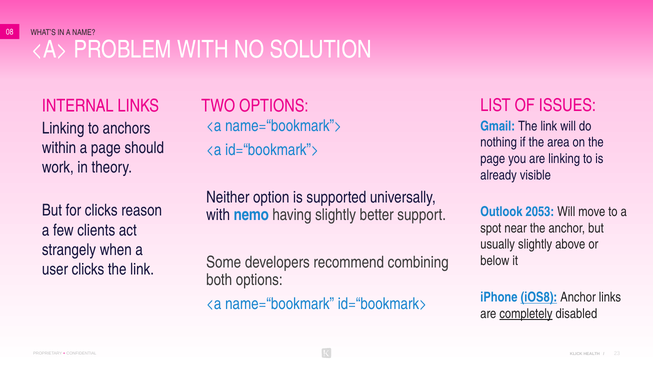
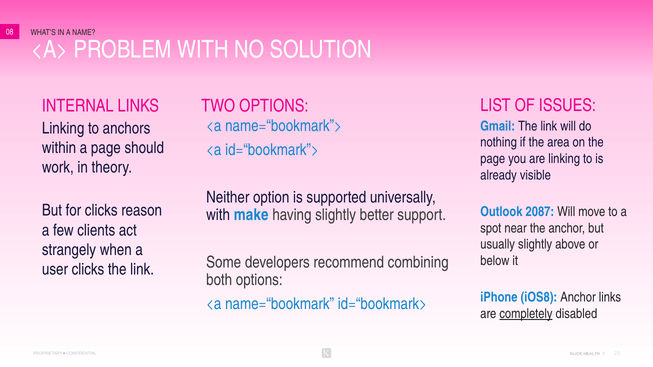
2053: 2053 -> 2087 (540, 212)
nemo: nemo -> make (251, 215)
iOS8 underline: present -> none (539, 298)
